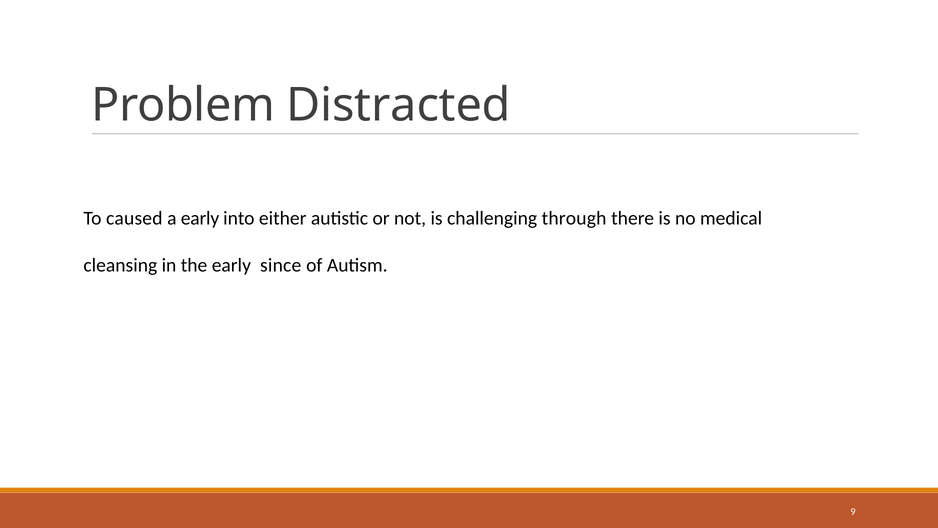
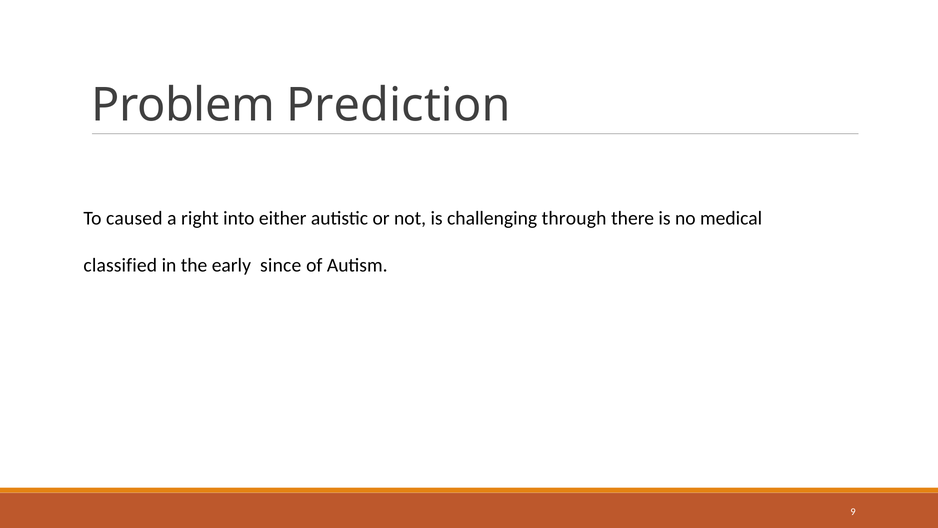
Distracted: Distracted -> Prediction (398, 105)
a early: early -> right (200, 218)
cleansing: cleansing -> classified (120, 265)
